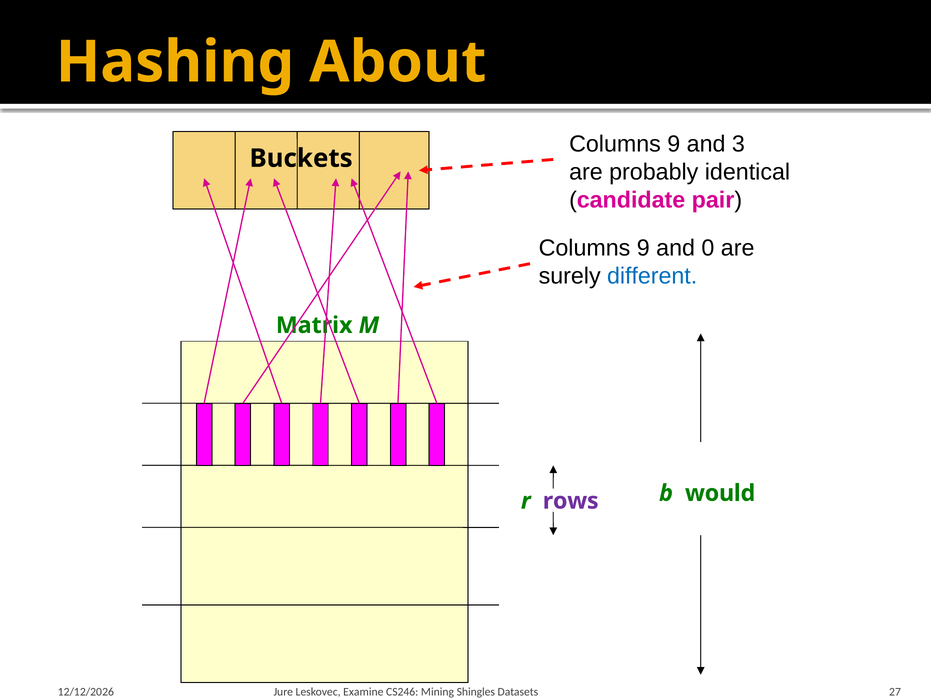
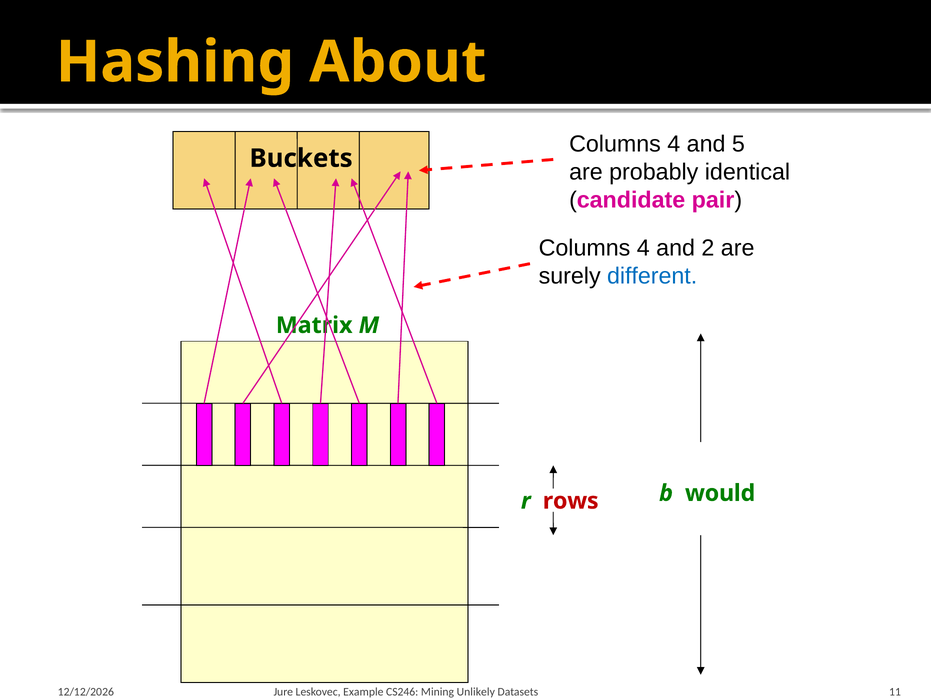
9: 9 -> 4 (674, 144)
3: 3 -> 5 (738, 144)
9: 9 -> 4 (643, 248)
0: 0 -> 2 (708, 248)
rows colour: purple -> red (571, 501)
Examine: Examine -> Example (363, 692)
Shingles: Shingles -> Unlikely (476, 692)
27: 27 -> 11 (895, 692)
